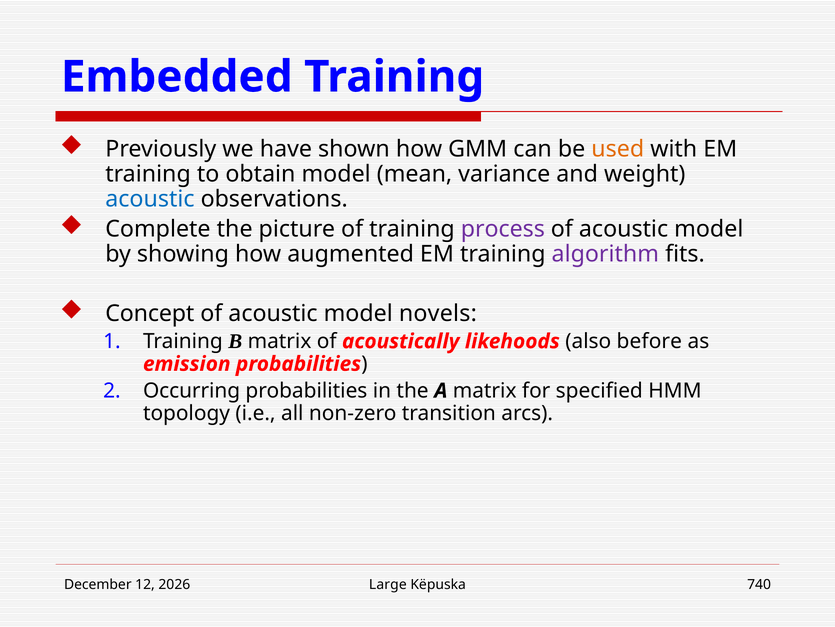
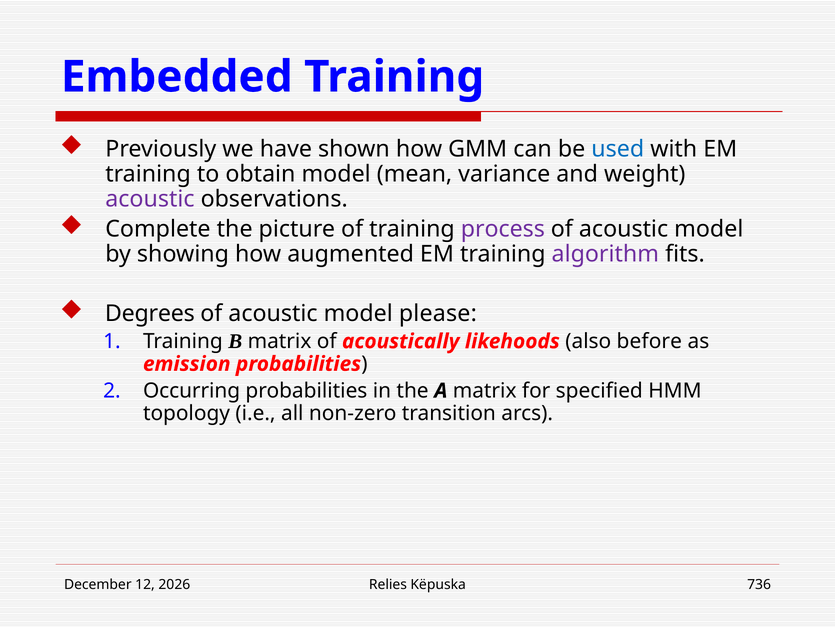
used colour: orange -> blue (618, 149)
acoustic colour: blue -> purple (150, 199)
Concept: Concept -> Degrees (150, 313)
novels: novels -> please (438, 313)
Large: Large -> Relies (388, 584)
740: 740 -> 736 (759, 584)
